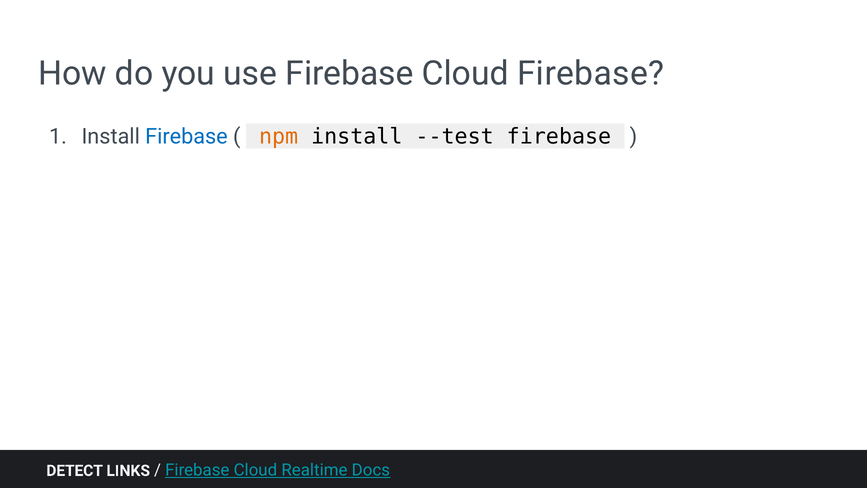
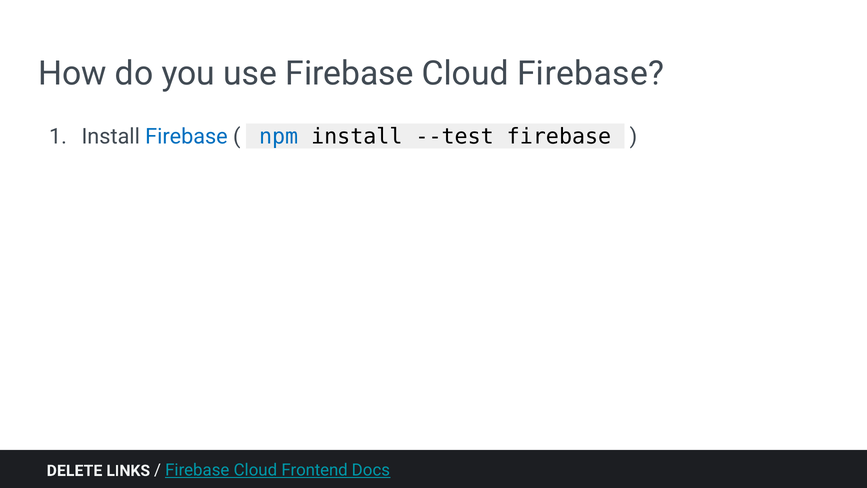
npm colour: orange -> blue (279, 136)
DETECT: DETECT -> DELETE (74, 470)
Realtime: Realtime -> Frontend (315, 470)
